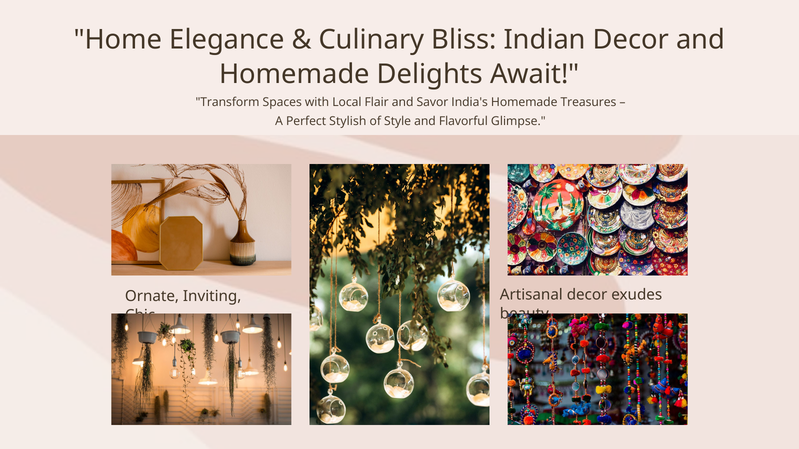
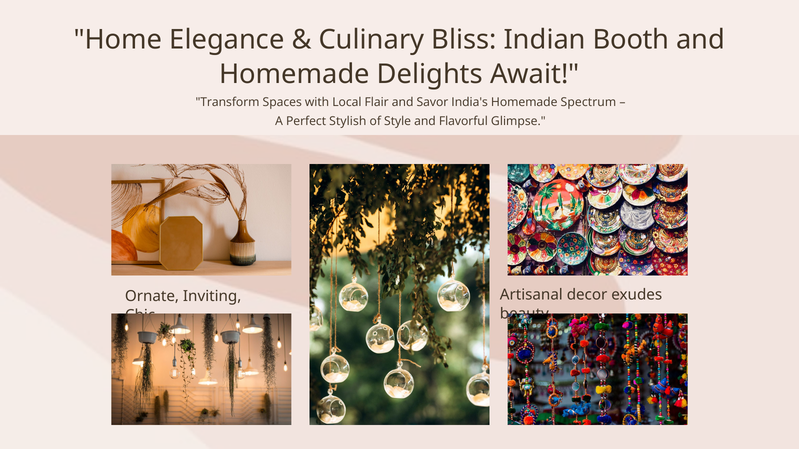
Indian Decor: Decor -> Booth (631, 40)
Treasures: Treasures -> Spectrum (588, 102)
